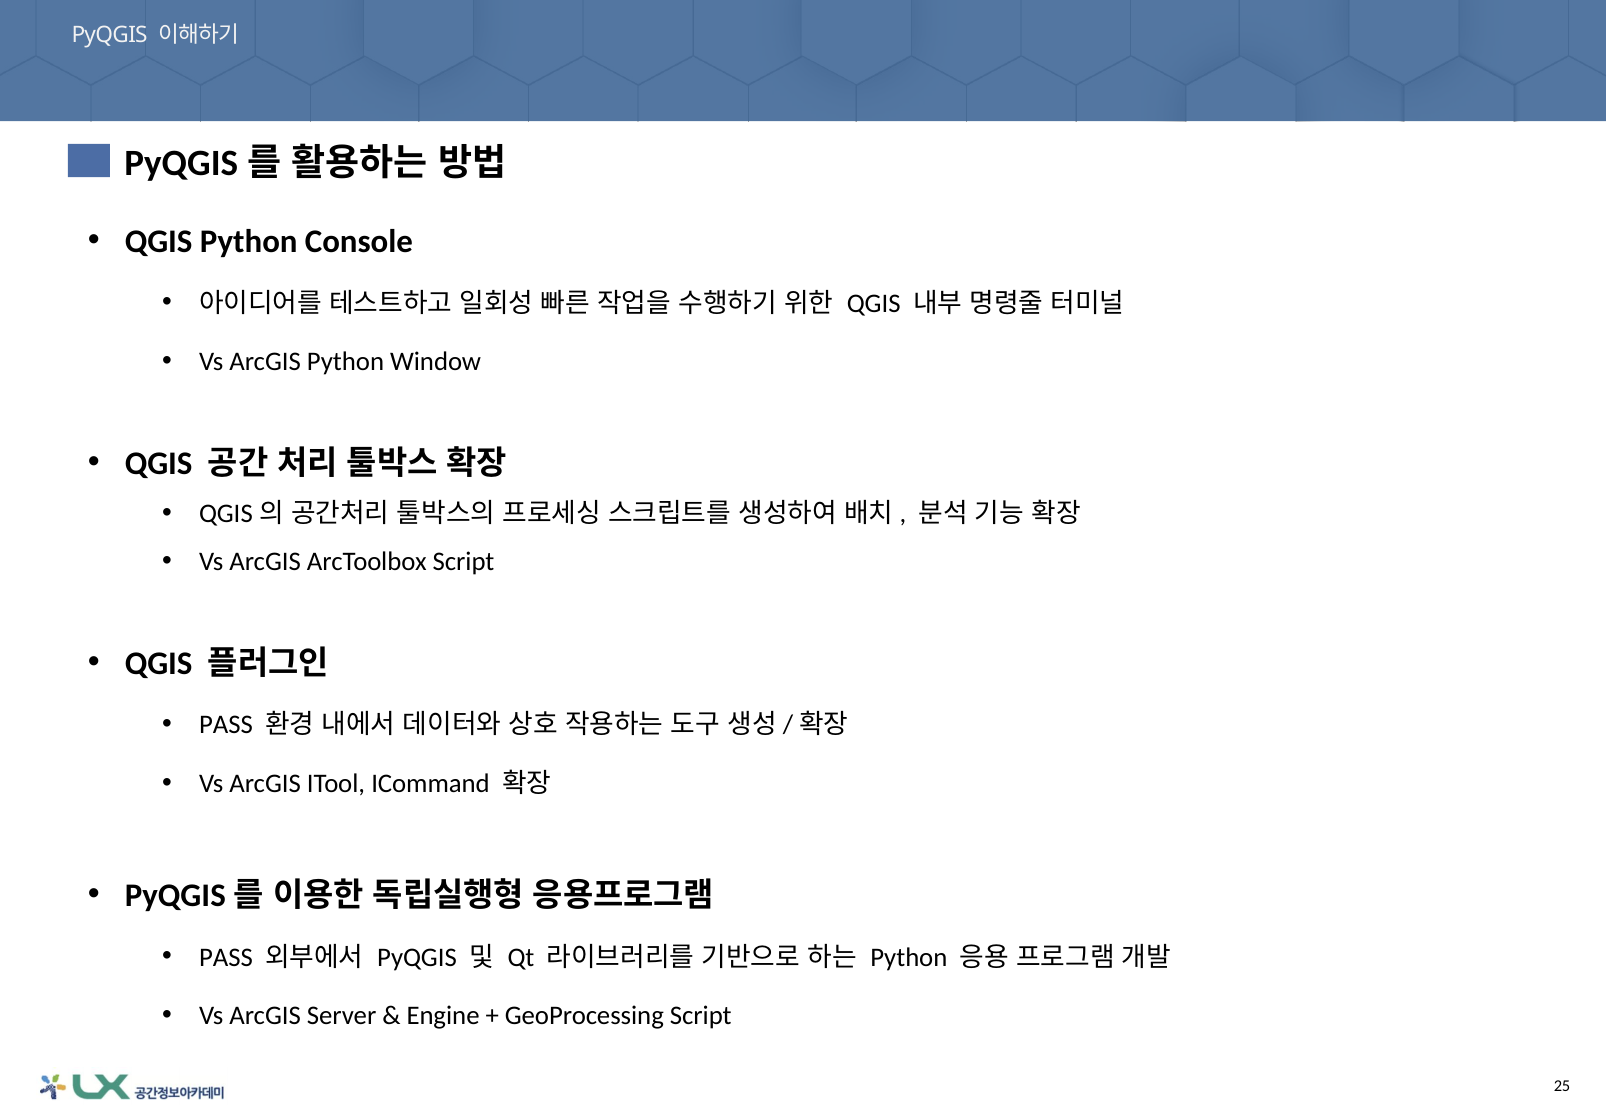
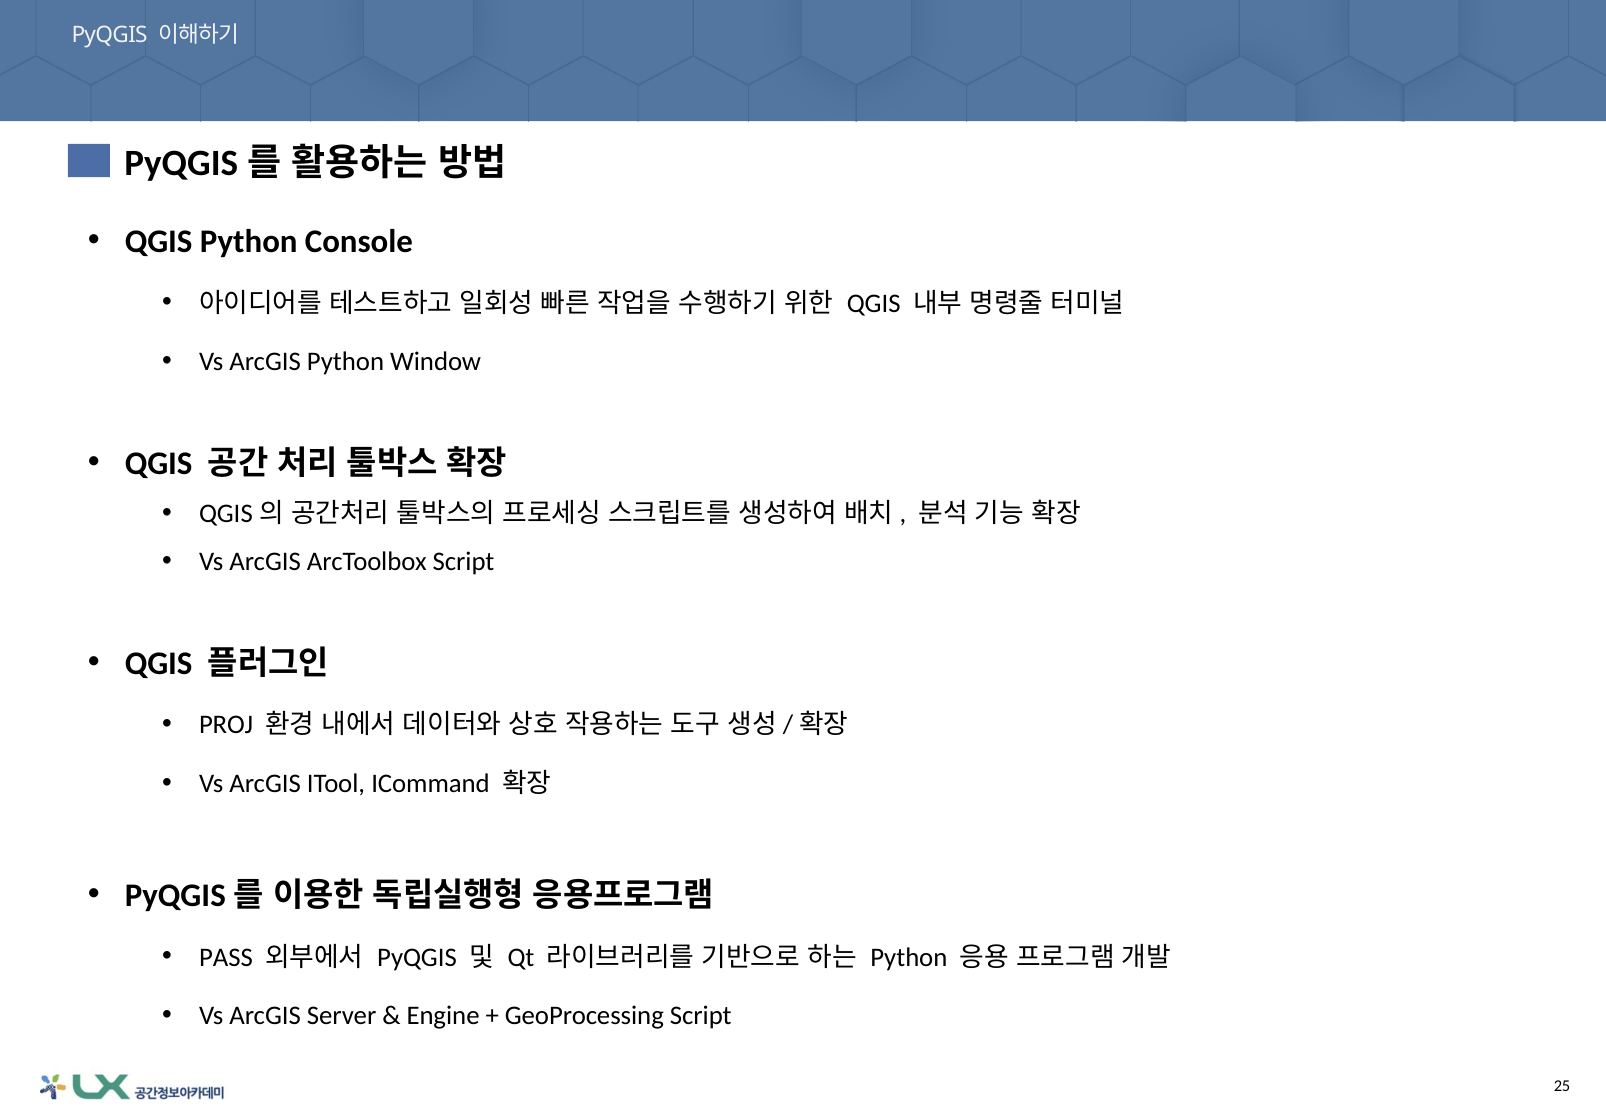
PASS: PASS -> PROJ (226, 725)
